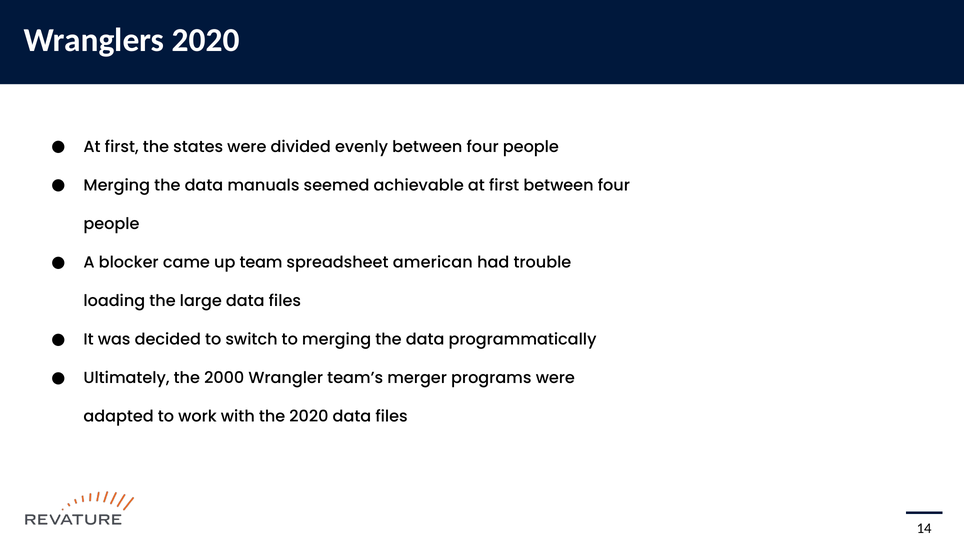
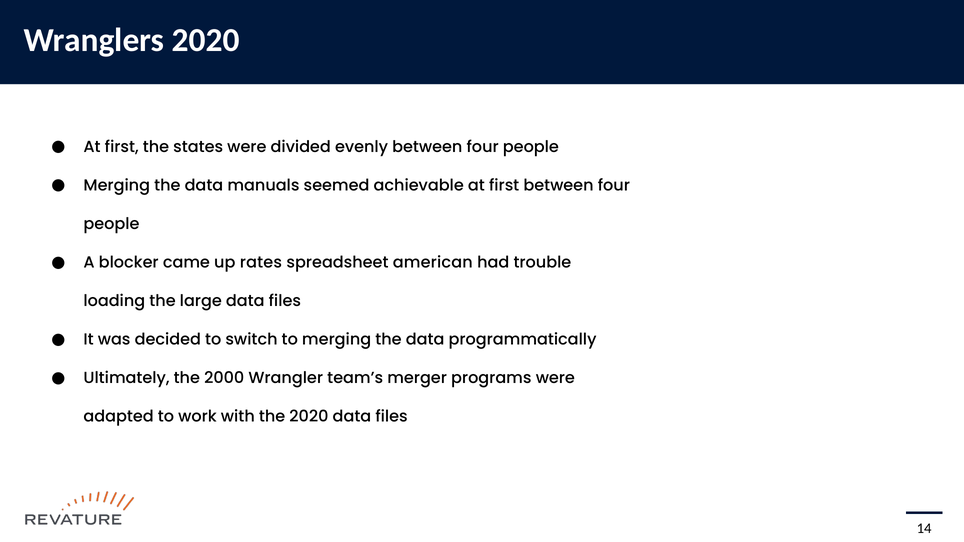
team: team -> rates (261, 263)
